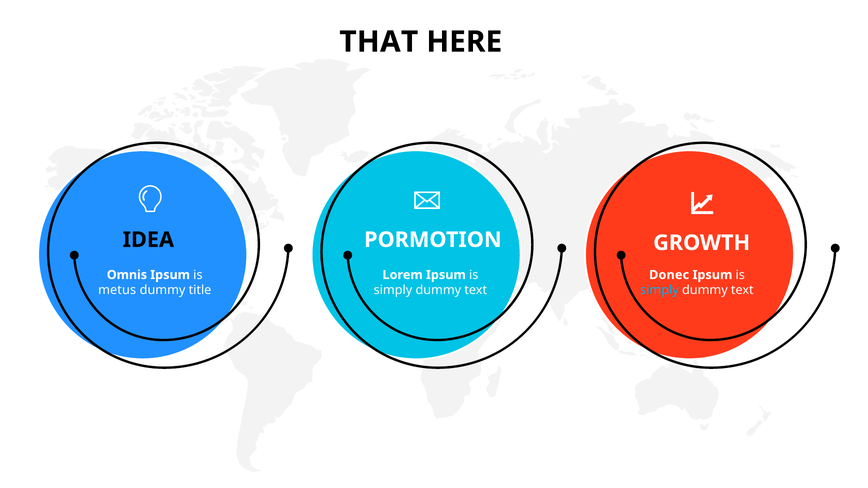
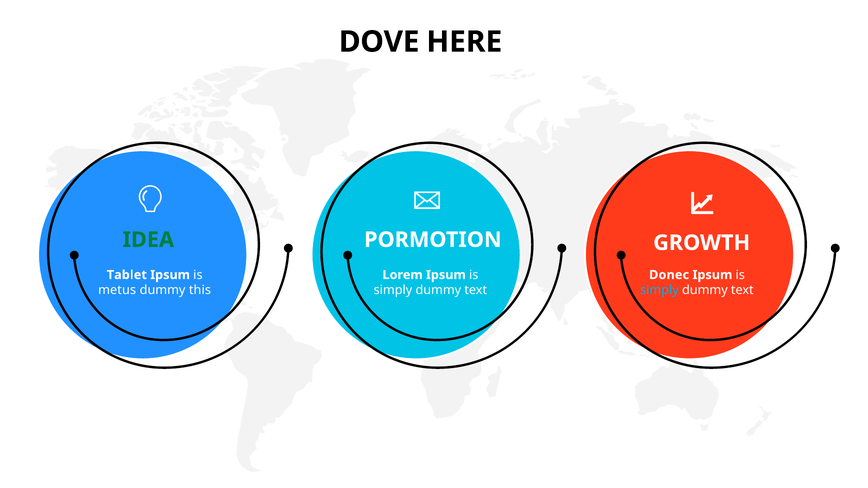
THAT: THAT -> DOVE (379, 42)
IDEA colour: black -> green (148, 240)
Omnis: Omnis -> Tablet (127, 275)
title: title -> this (200, 290)
